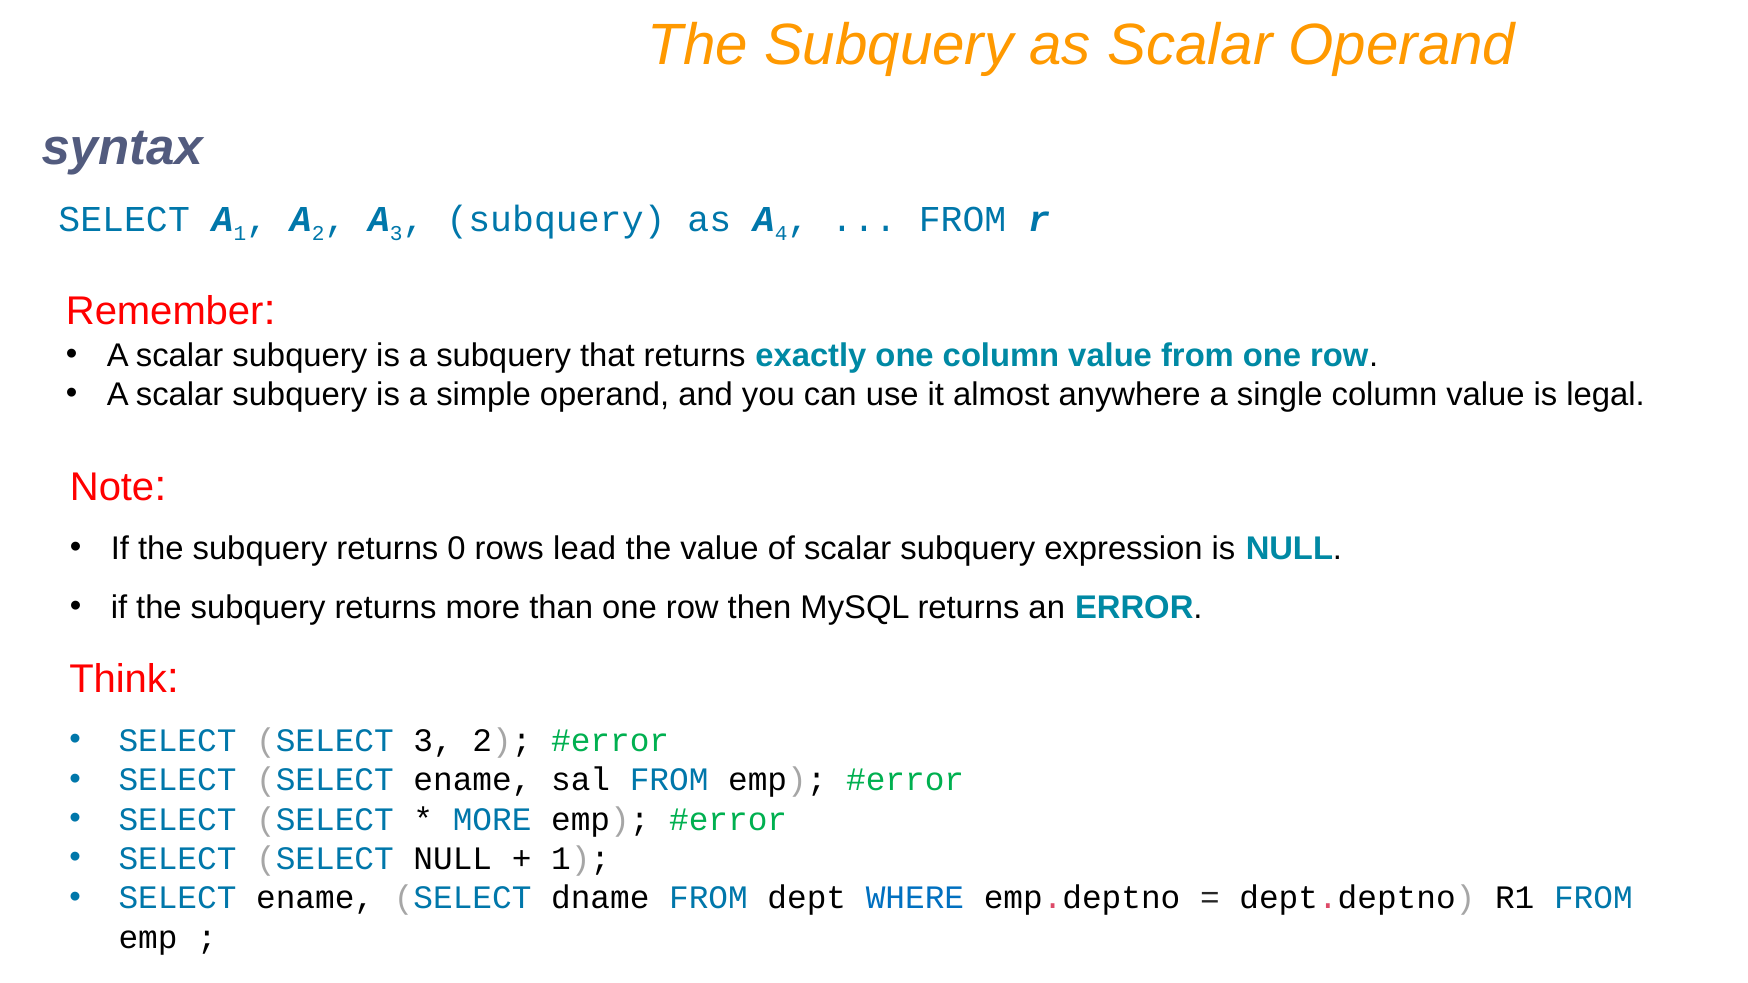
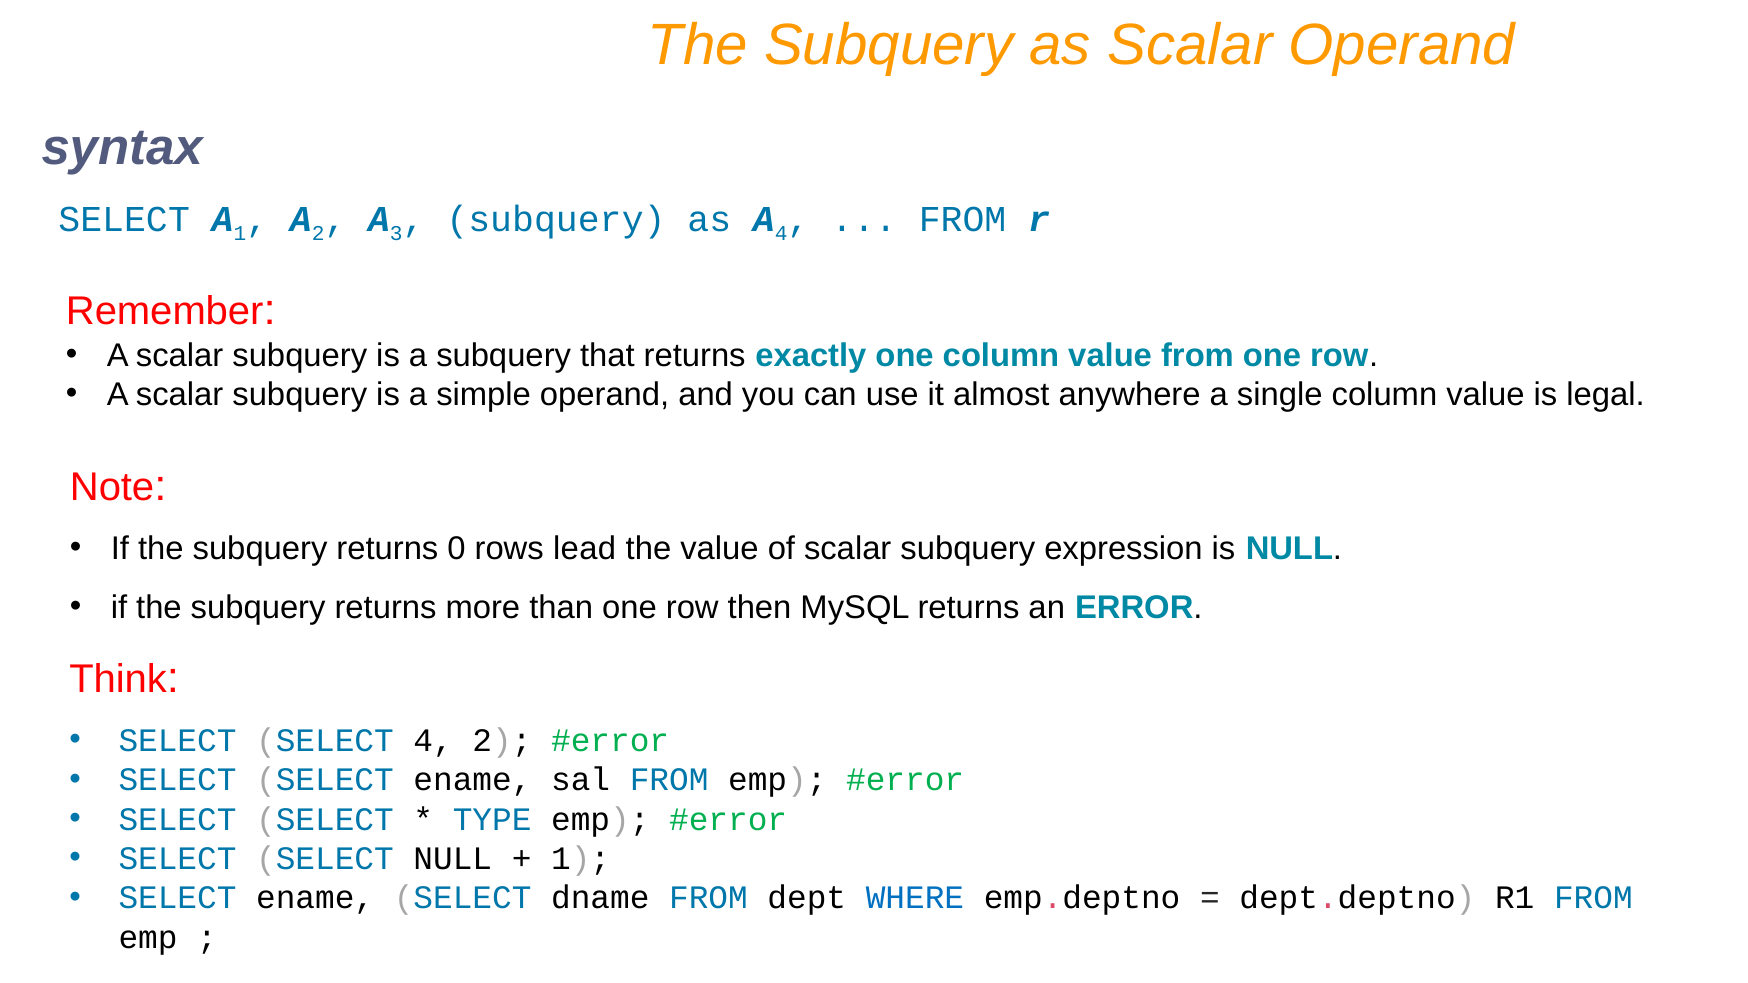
SELECT 3: 3 -> 4 (433, 741)
MORE: MORE -> TYPE (492, 820)
